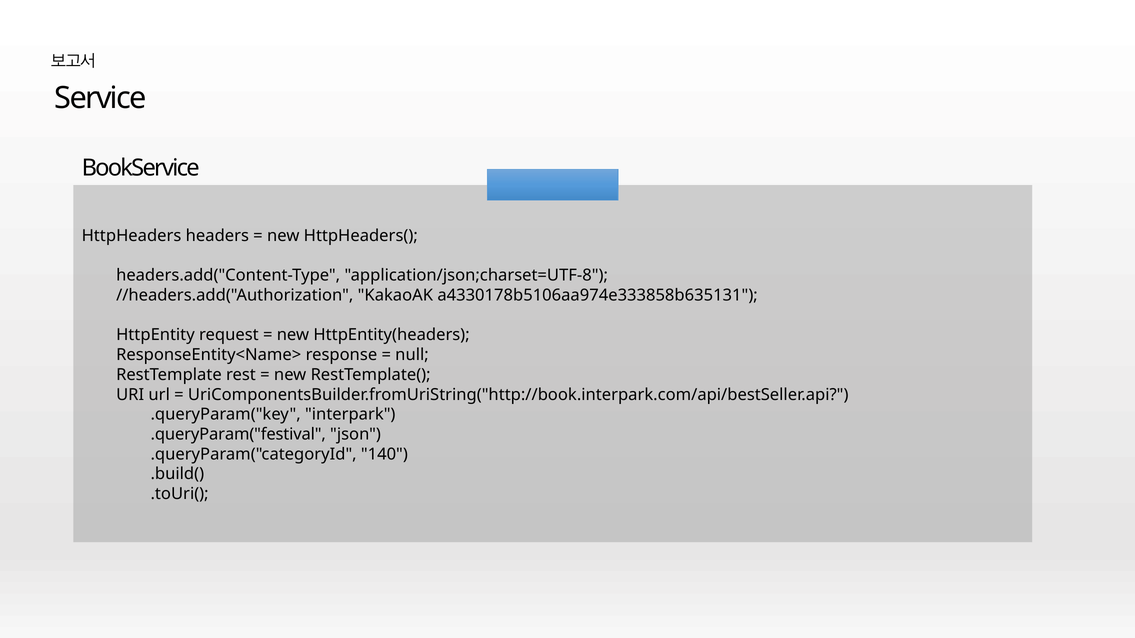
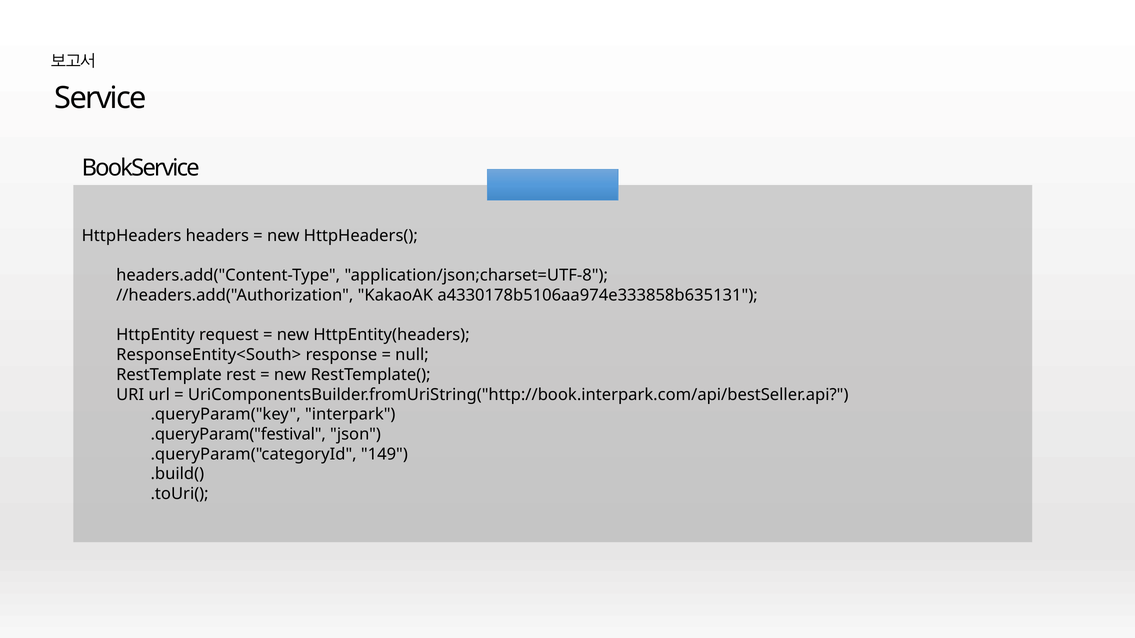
ResponseEntity<Name>: ResponseEntity<Name> -> ResponseEntity<South> (209, 355)
140: 140 -> 149 (384, 454)
